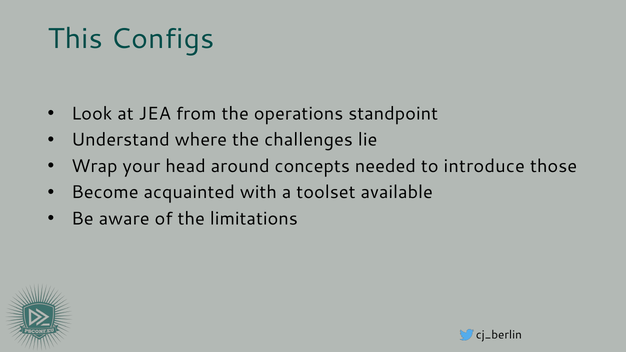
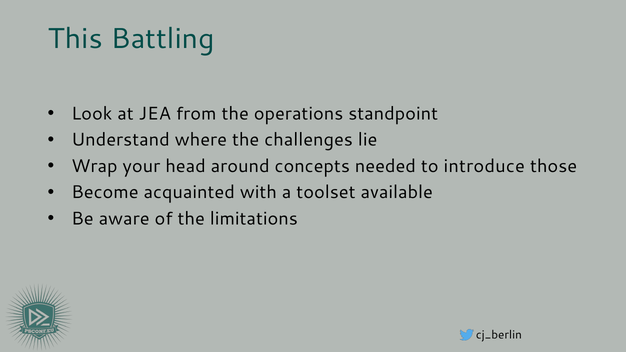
Configs: Configs -> Battling (163, 39)
